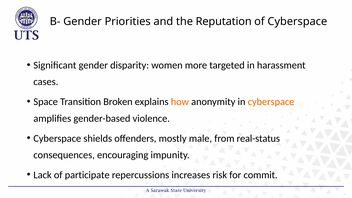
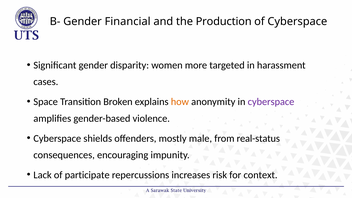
Priorities: Priorities -> Financial (128, 22)
Reputation: Reputation -> Production (224, 22)
cyberspace colour: orange -> purple (271, 102)
commit: commit -> context (261, 175)
